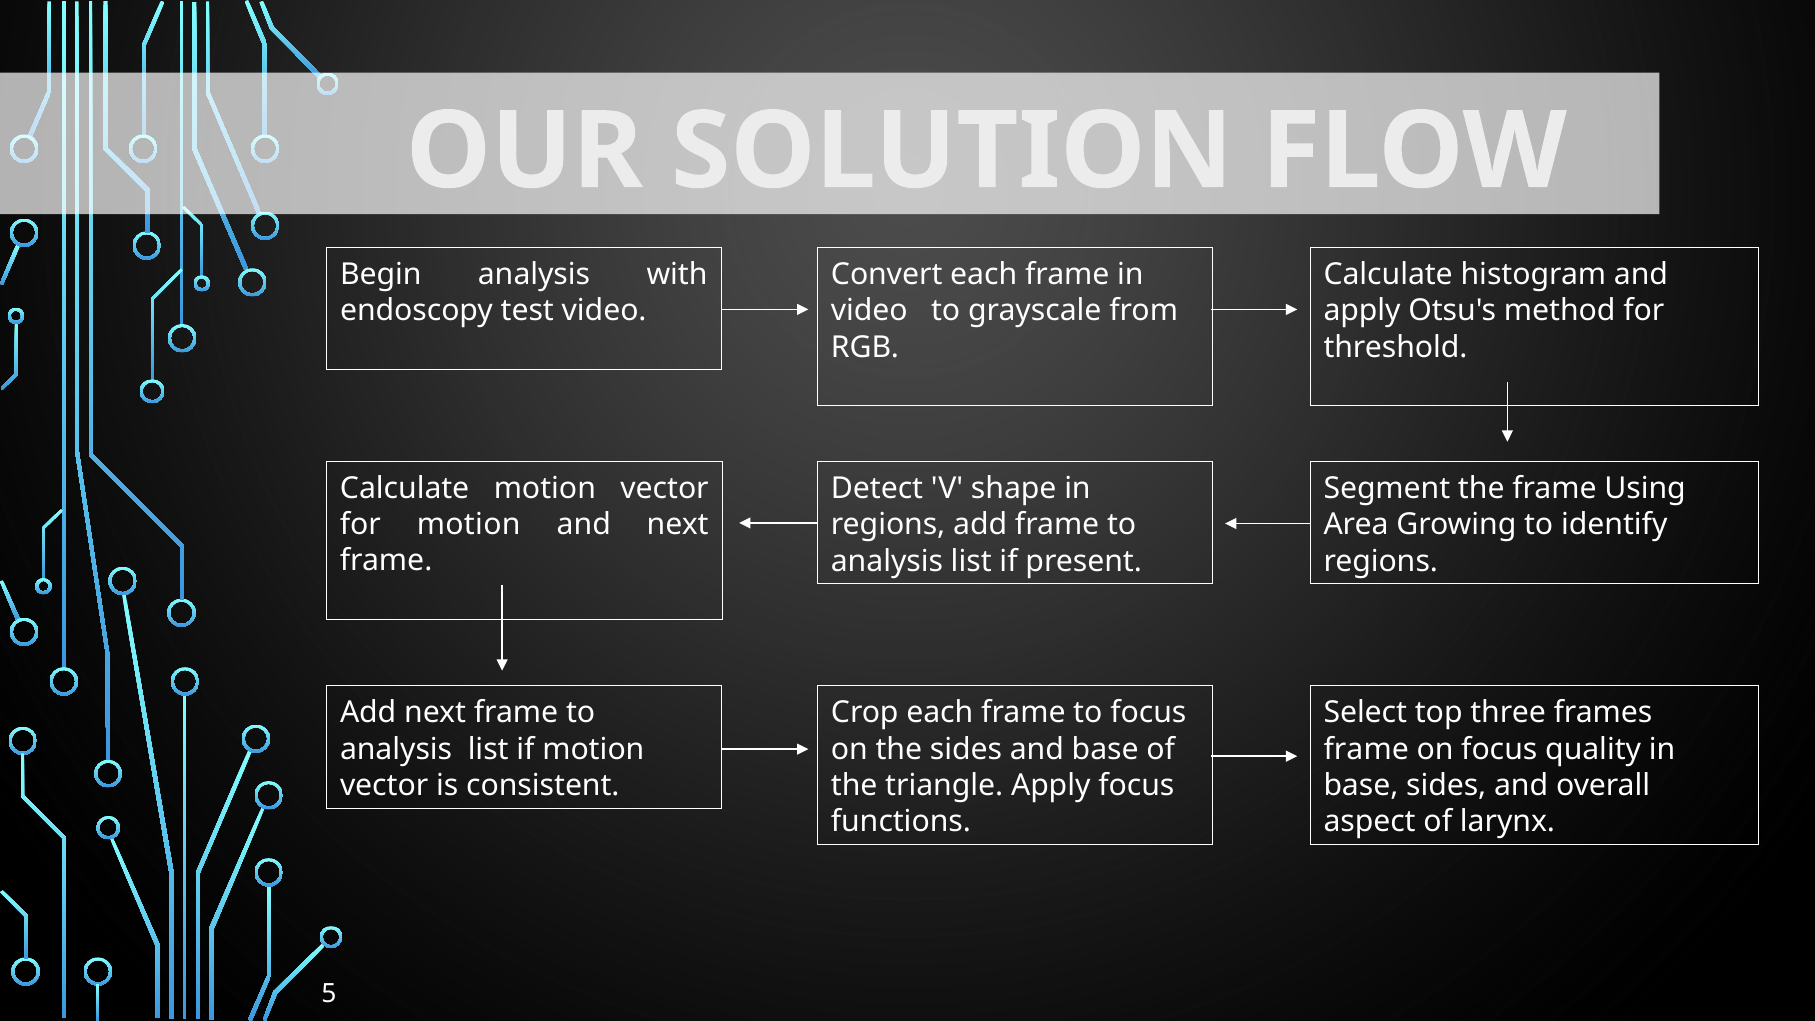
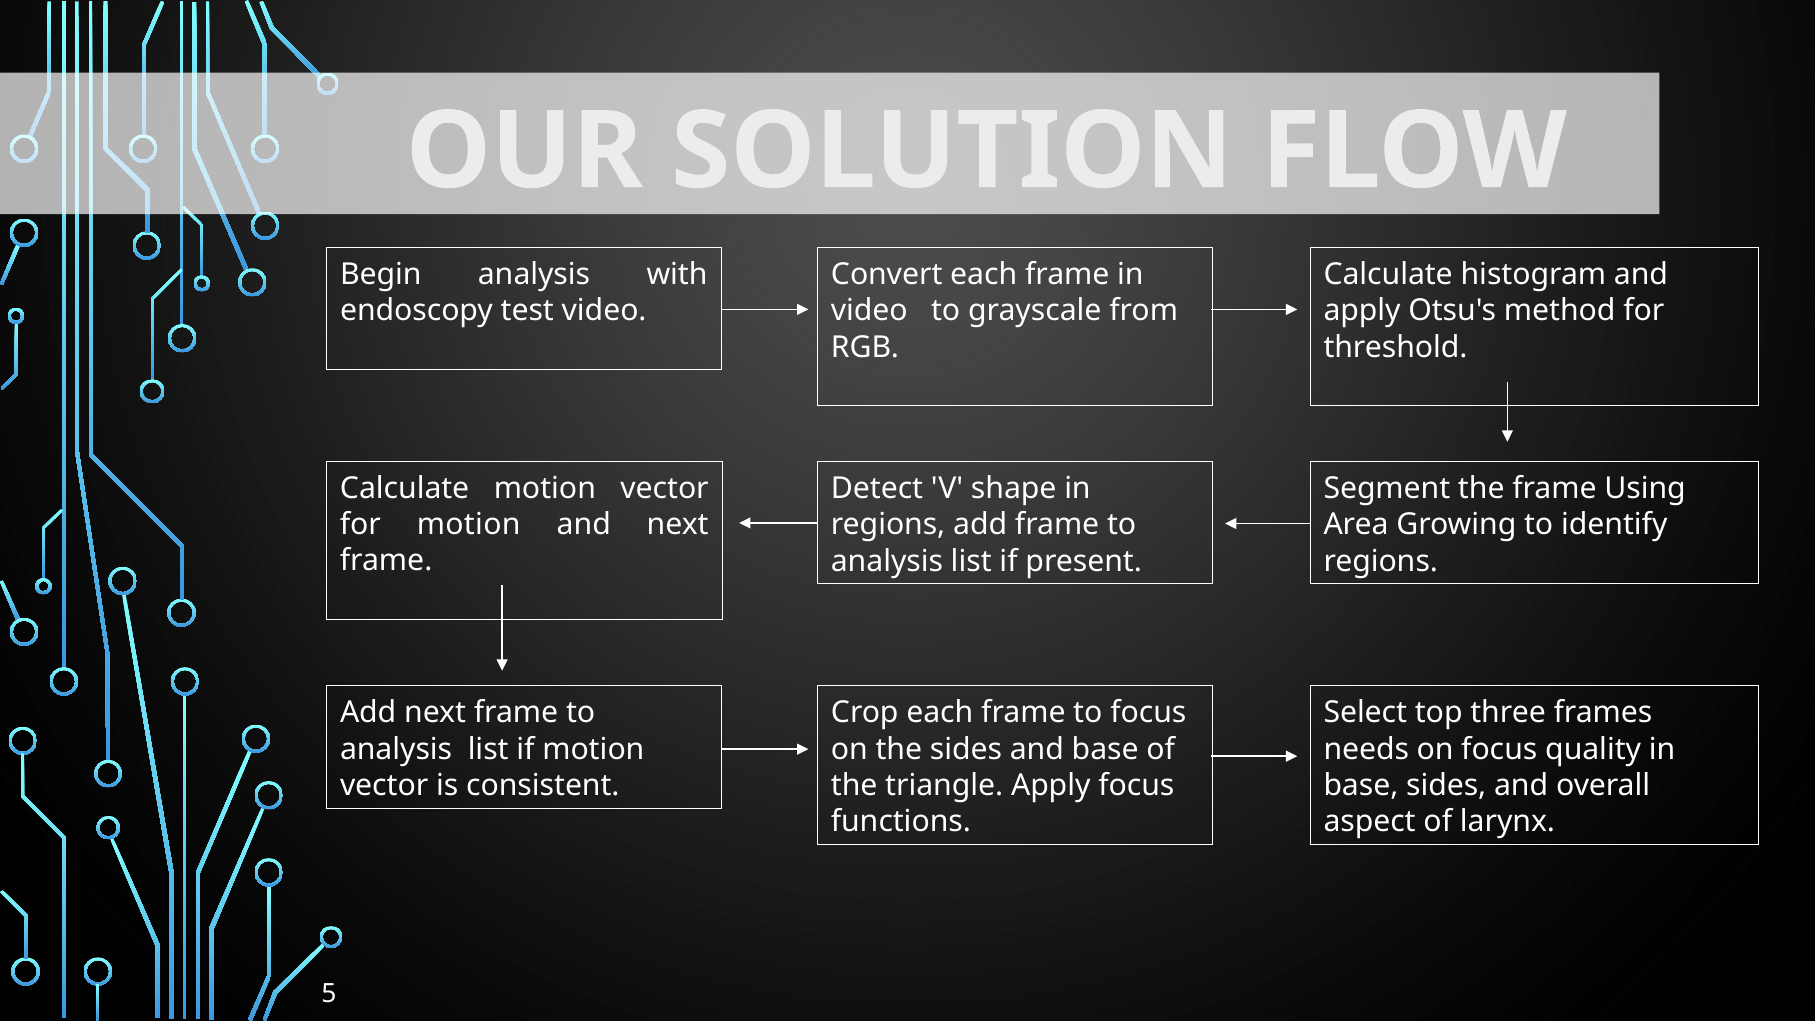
frame: frame -> needs (1366, 749)
